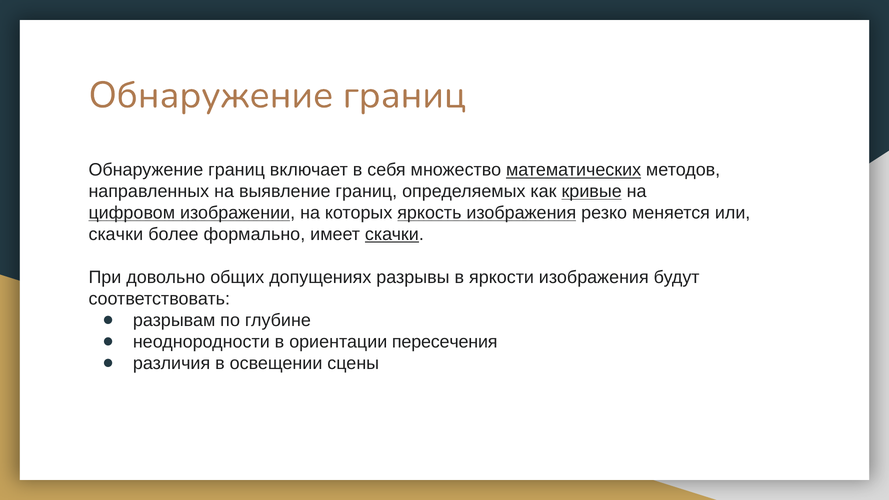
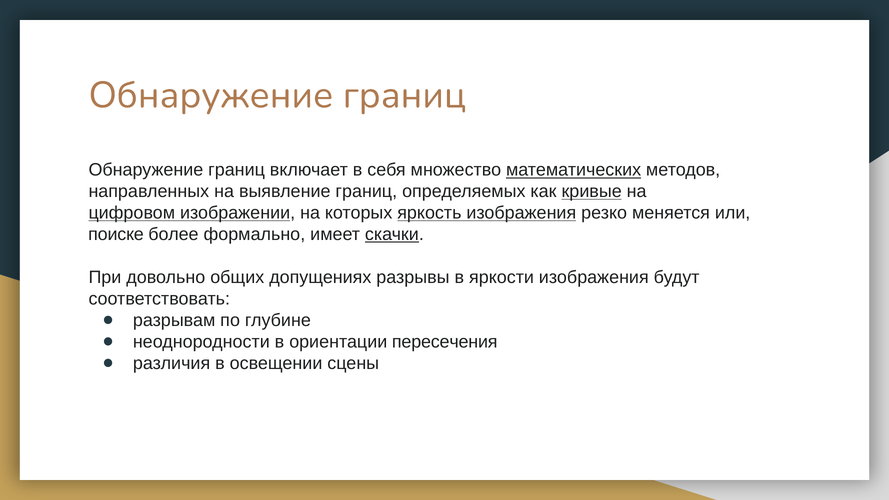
скачки: скачки -> поиске (116, 234)
